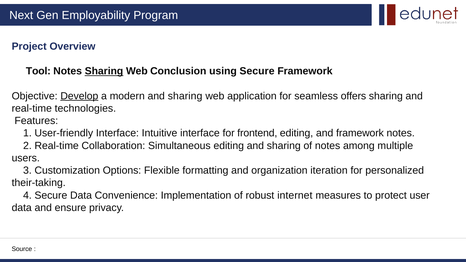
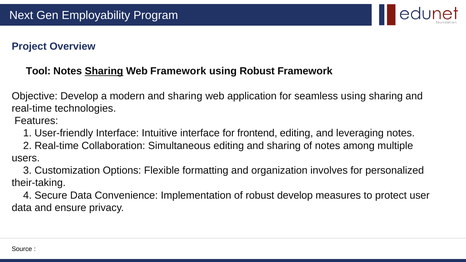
Web Conclusion: Conclusion -> Framework (178, 71)
using Secure: Secure -> Robust (257, 71)
Develop underline: present -> none (79, 96)
seamless offers: offers -> using (353, 96)
and framework: framework -> leveraging (360, 133)
iteration: iteration -> involves (329, 171)
robust internet: internet -> develop (295, 195)
